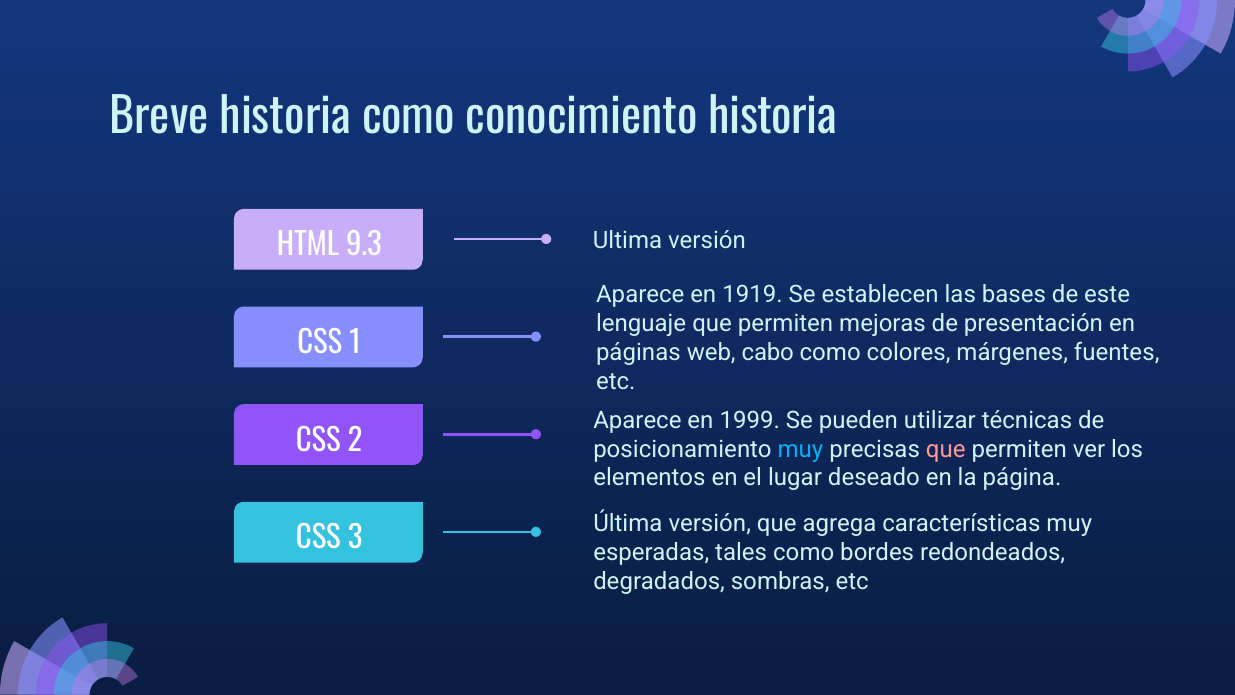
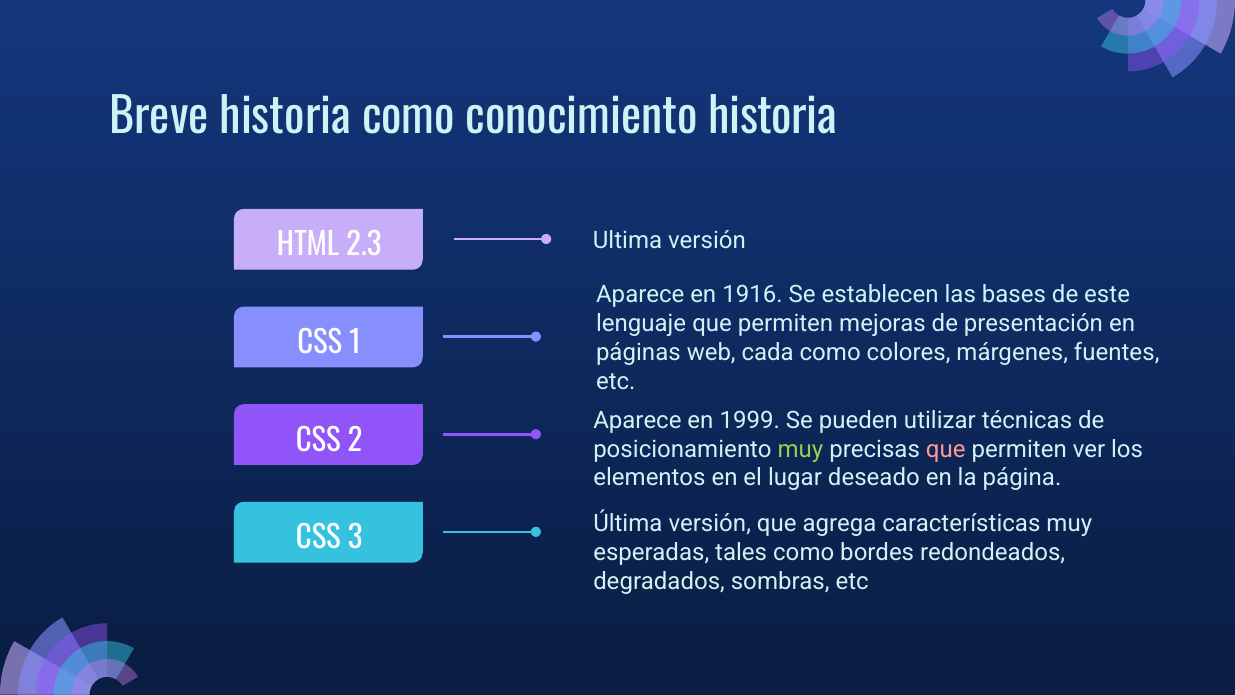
9.3: 9.3 -> 2.3 (364, 246)
1919: 1919 -> 1916 (753, 295)
cabo: cabo -> cada (768, 353)
muy colour: light blue -> light green (800, 449)
